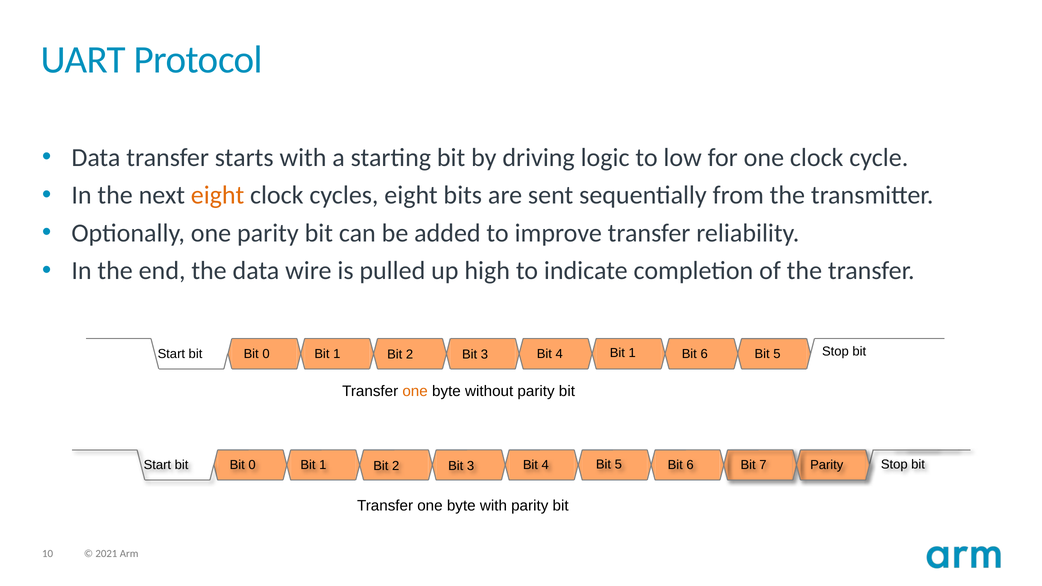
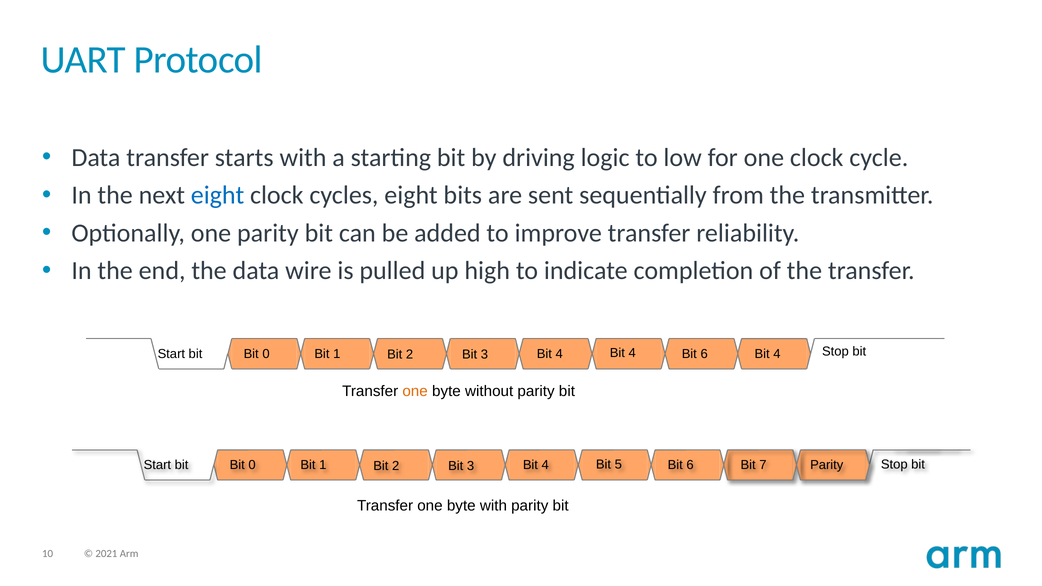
eight colour: orange -> blue (218, 195)
4 Bit 1: 1 -> 4 (632, 353)
6 Bit 5: 5 -> 4 (777, 354)
